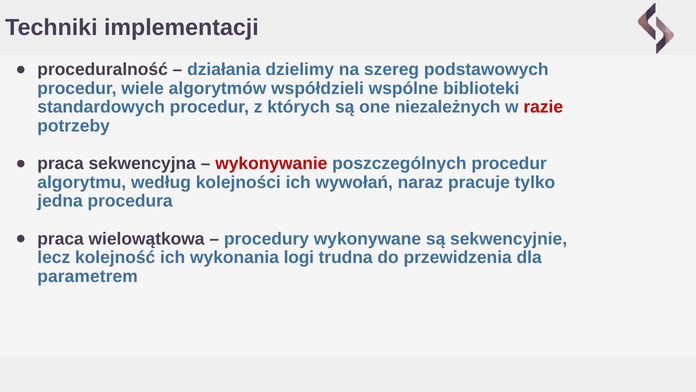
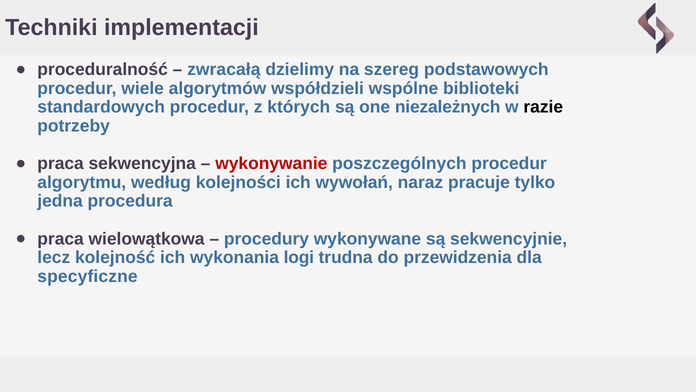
działania: działania -> zwracałą (224, 69)
razie colour: red -> black (543, 107)
parametrem: parametrem -> specyficzne (88, 276)
